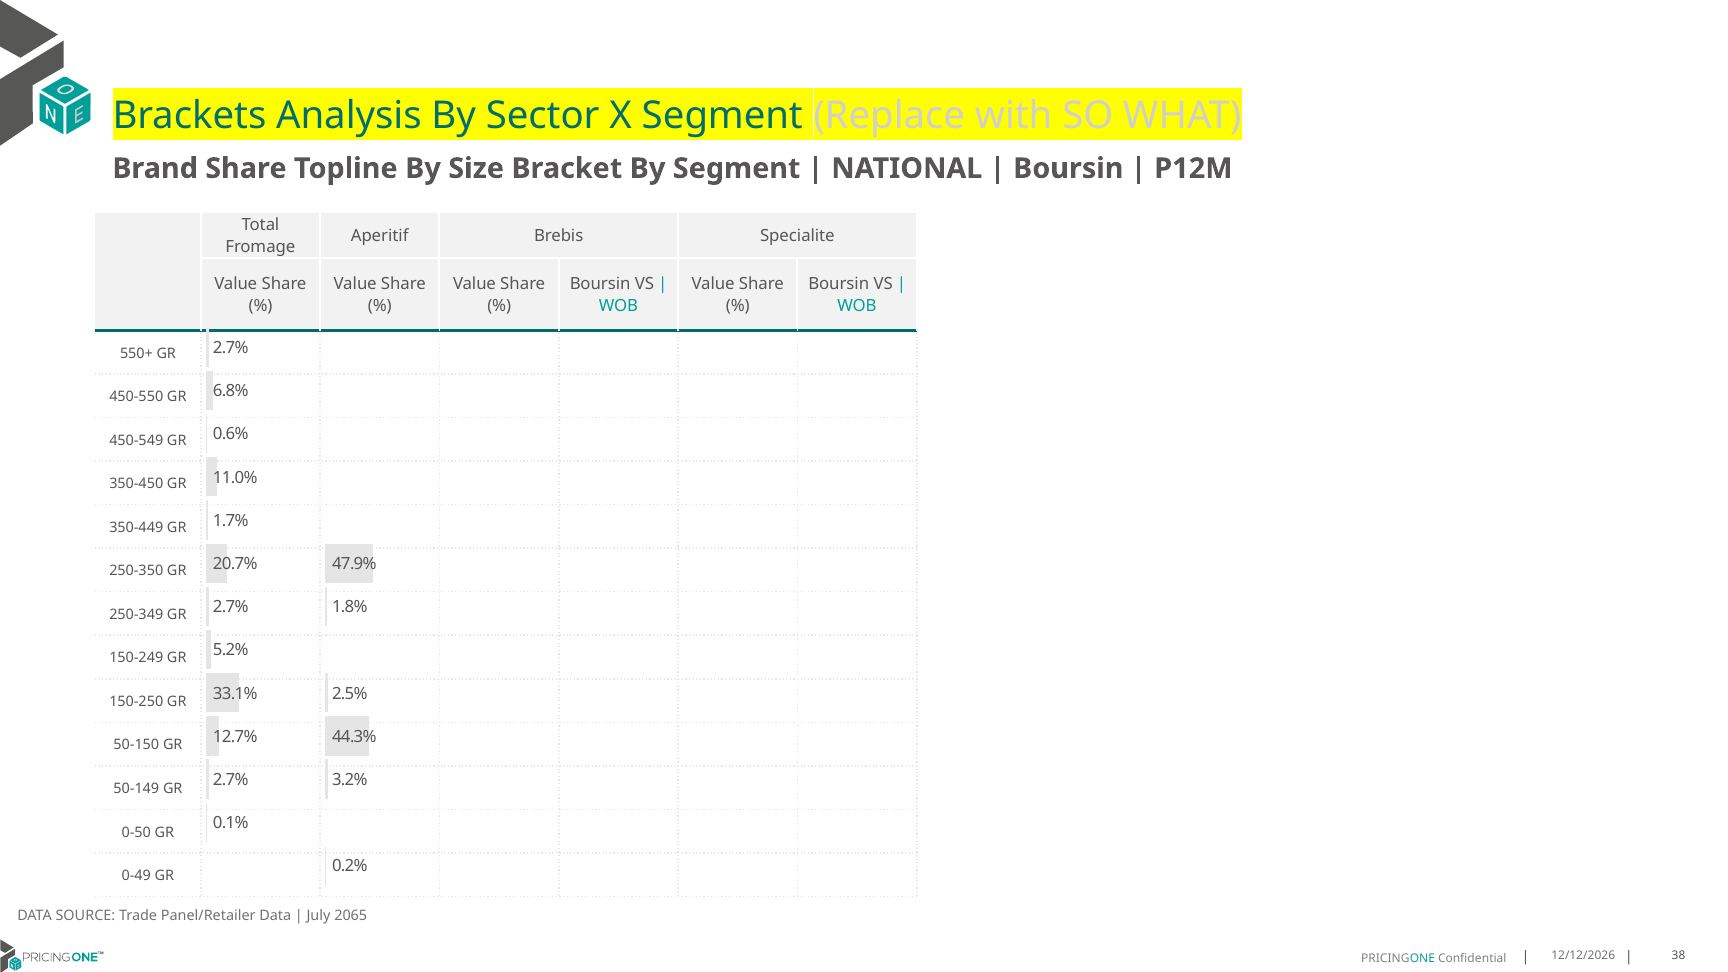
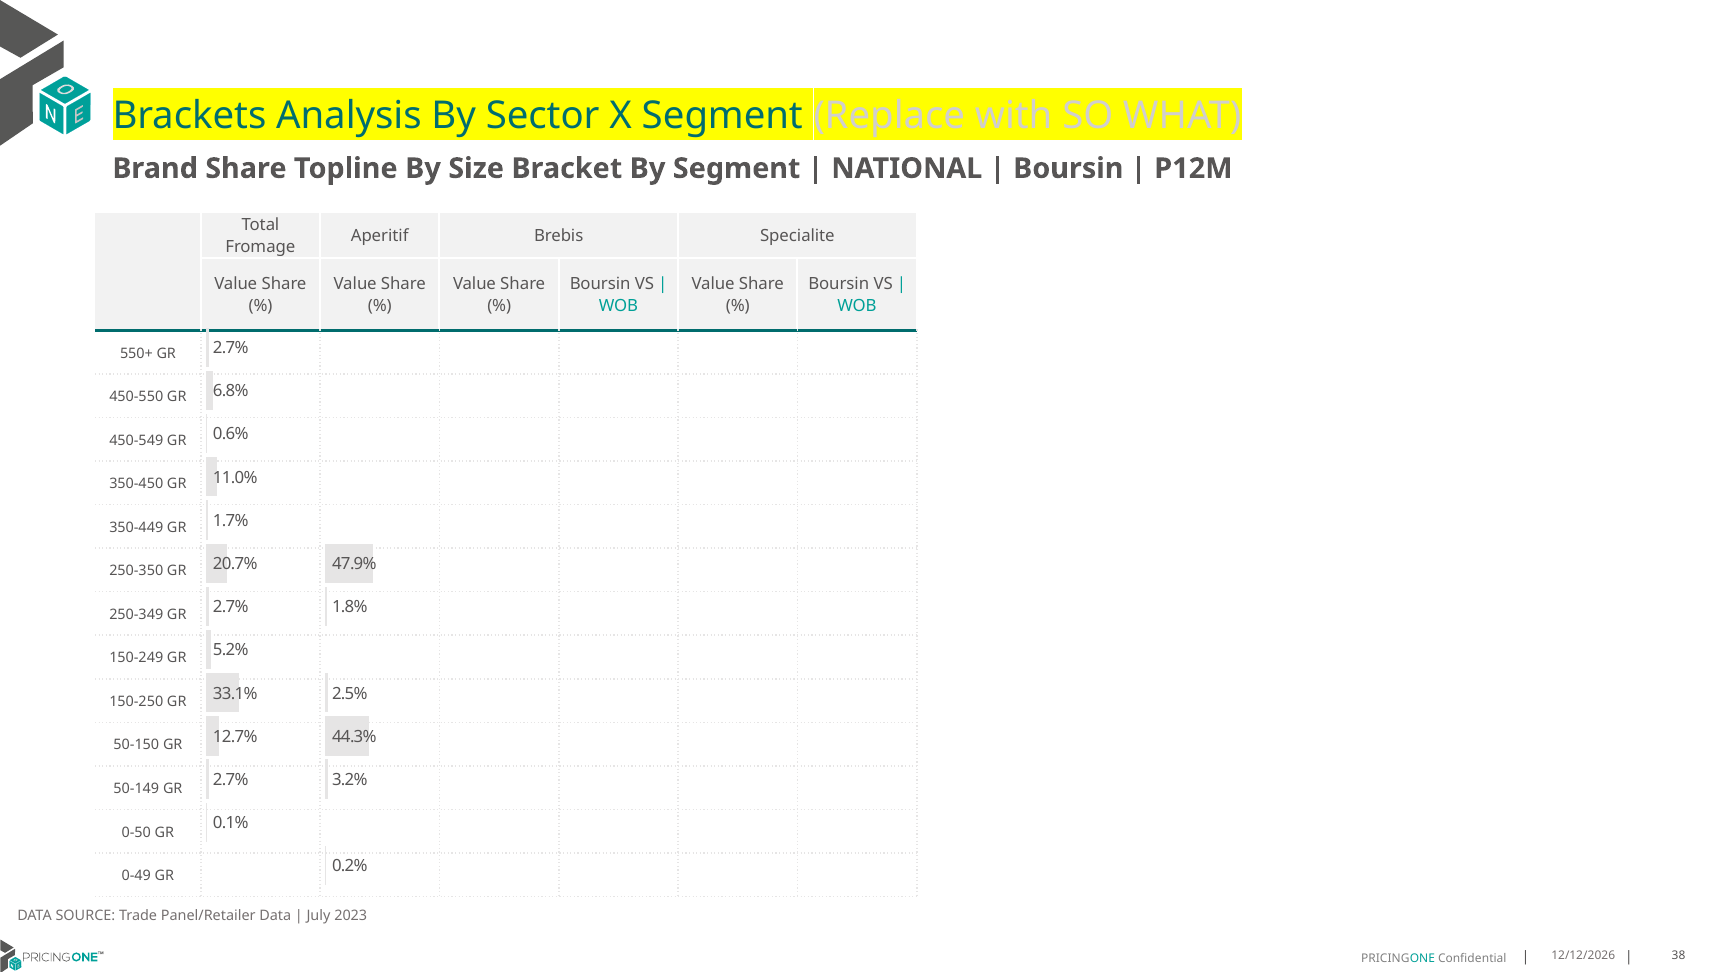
2065: 2065 -> 2023 (351, 916)
